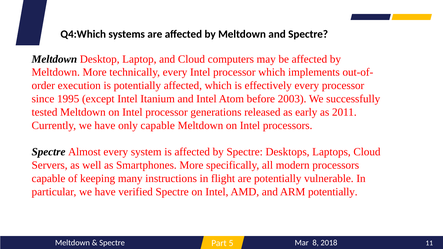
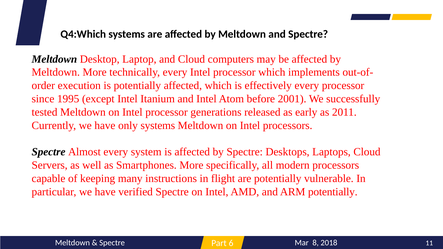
2003: 2003 -> 2001 (292, 99)
only capable: capable -> systems (158, 126)
5: 5 -> 6 (231, 243)
